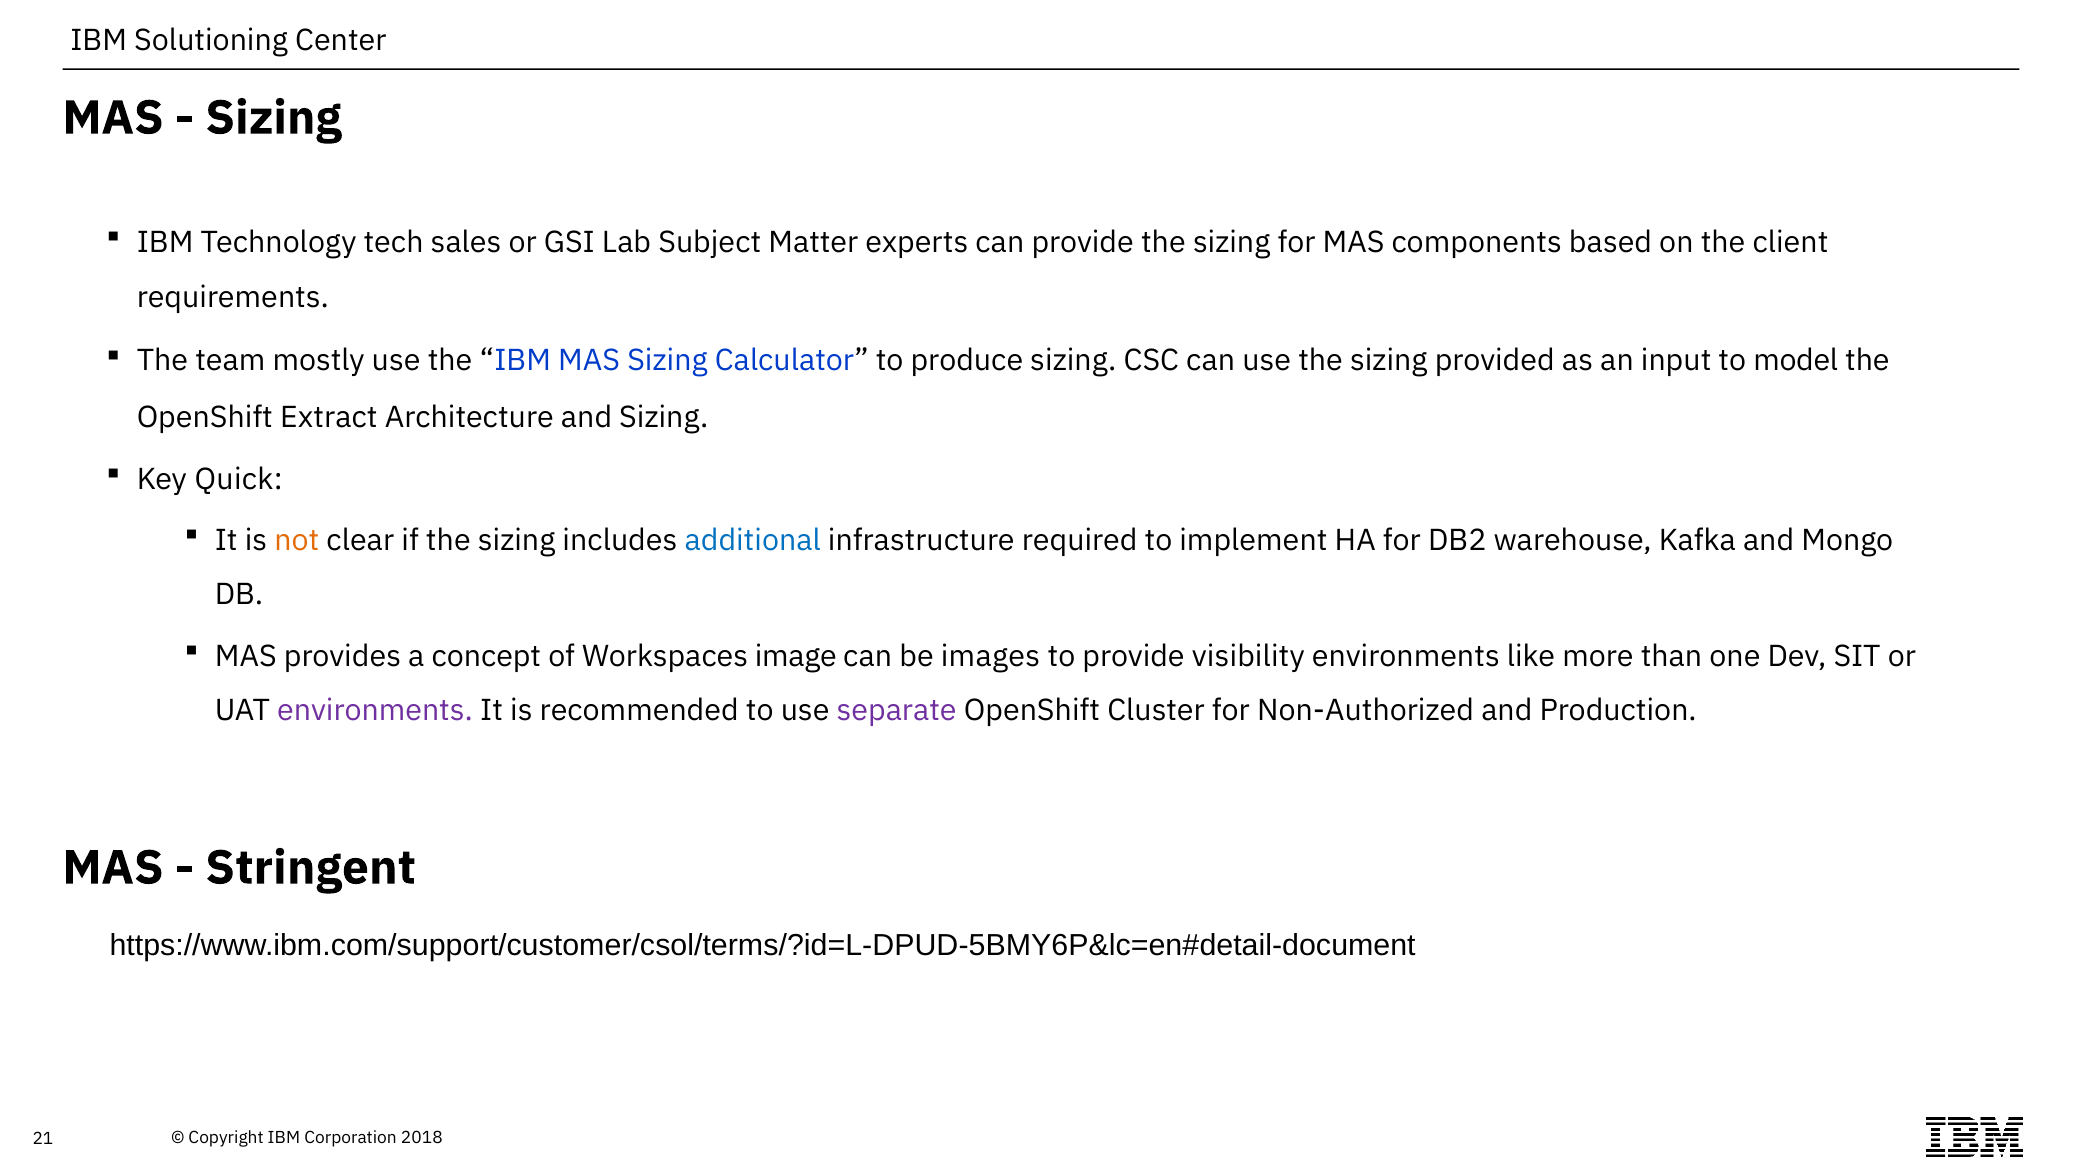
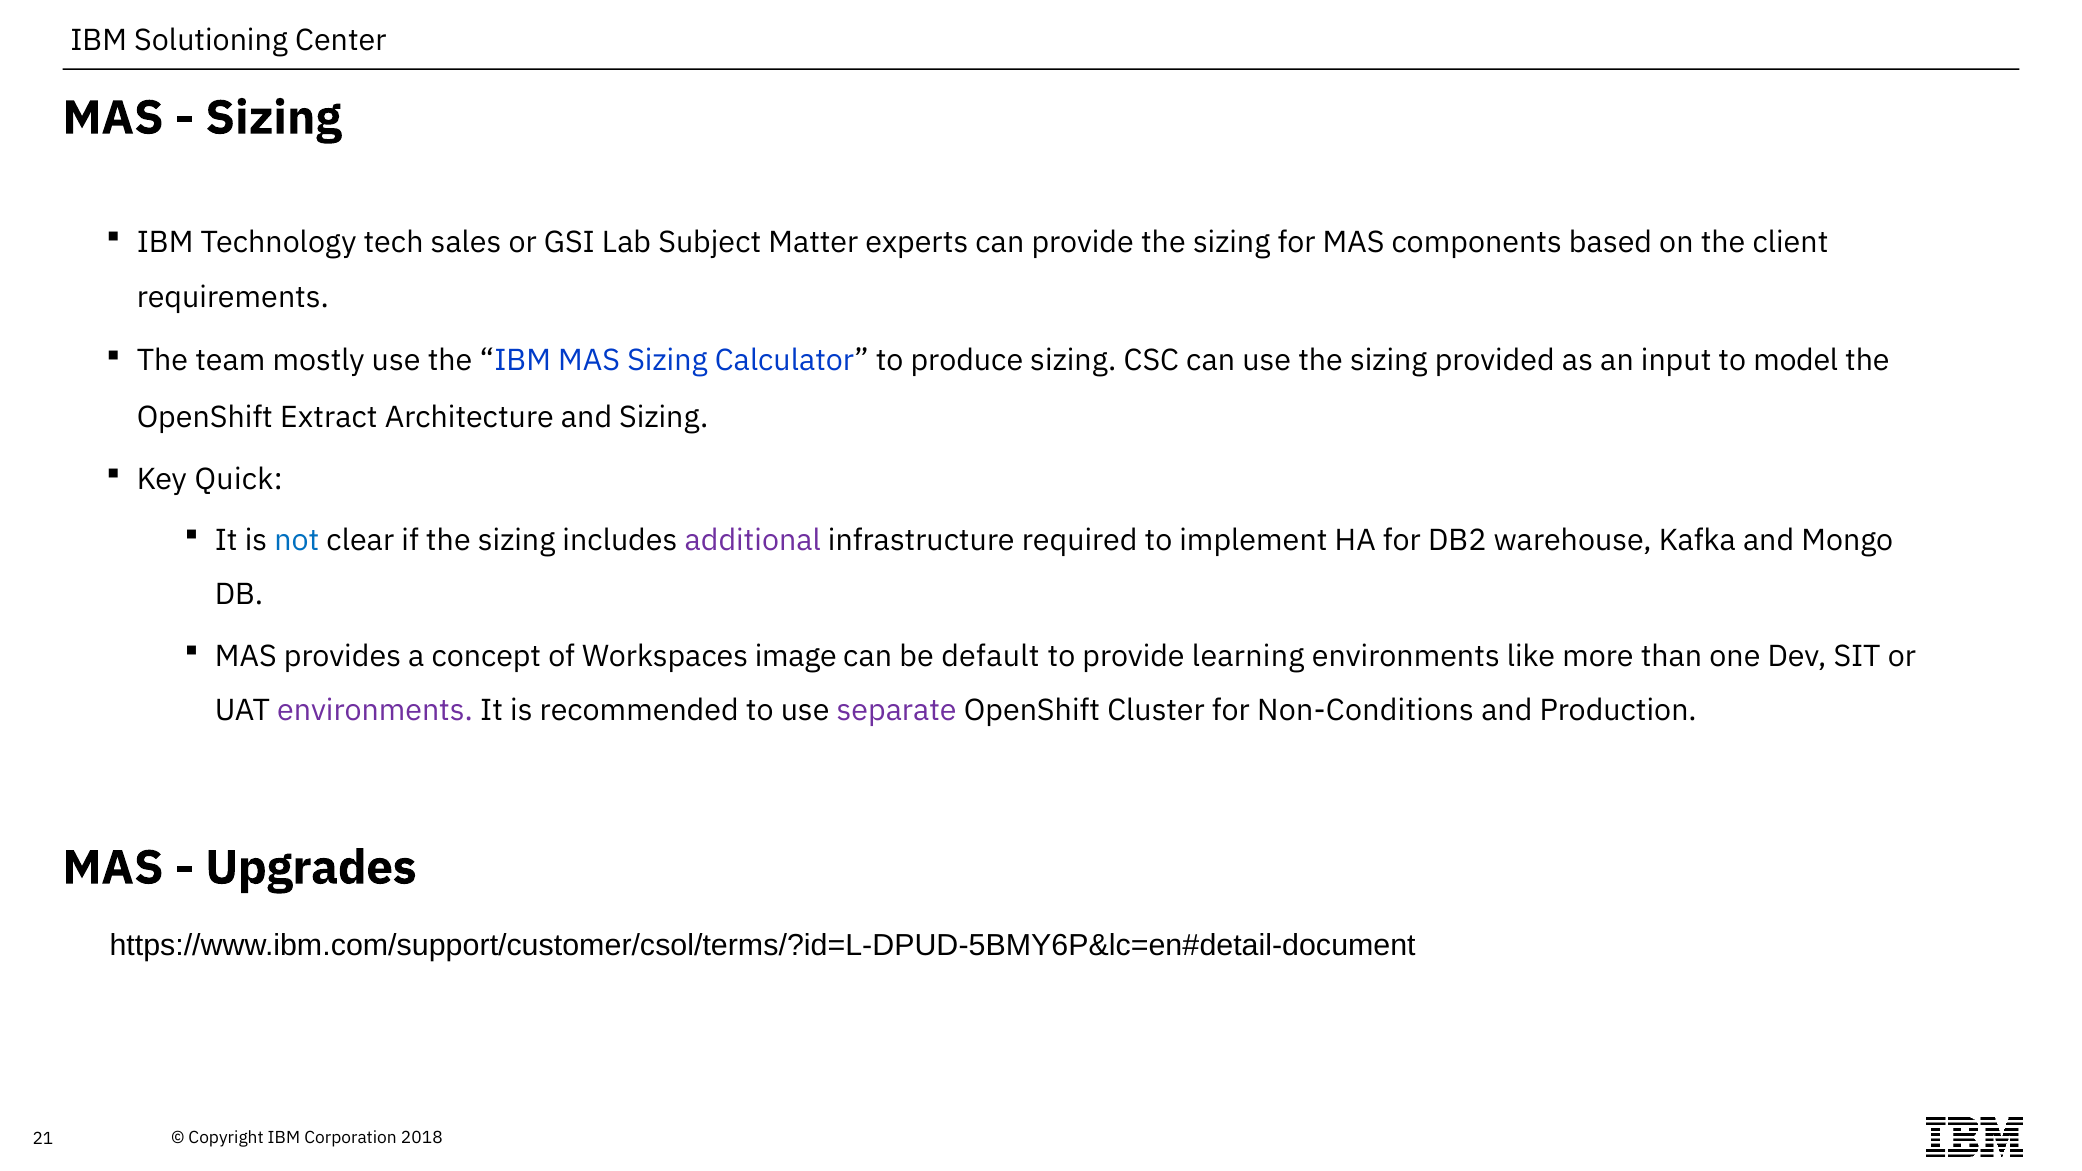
not colour: orange -> blue (297, 540)
additional colour: blue -> purple (753, 540)
images: images -> default (990, 656)
visibility: visibility -> learning (1248, 656)
Non-Authorized: Non-Authorized -> Non-Conditions (1365, 711)
Stringent: Stringent -> Upgrades (311, 868)
